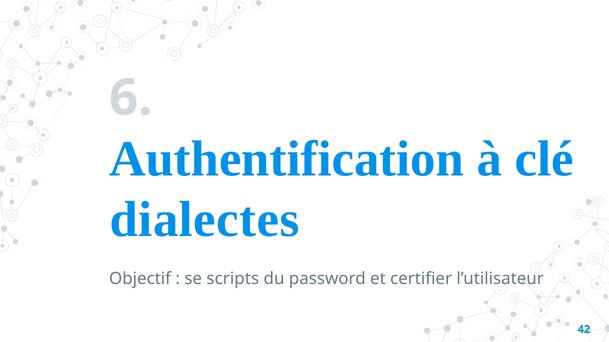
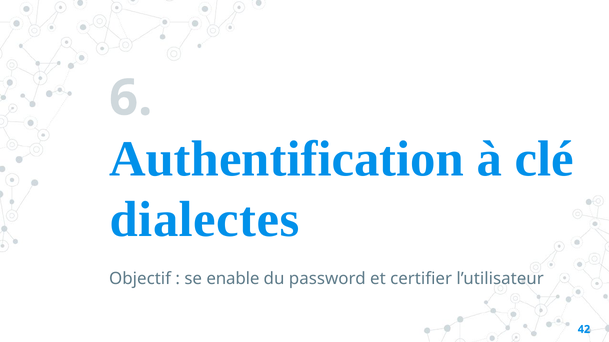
scripts: scripts -> enable (233, 279)
